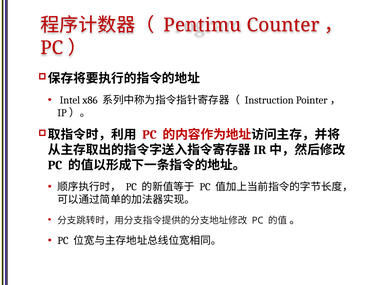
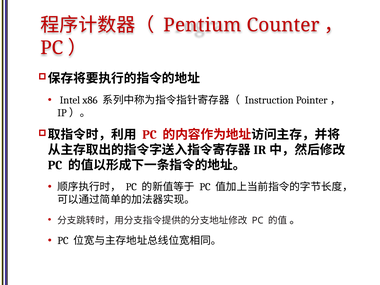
Pentimu: Pentimu -> Pentium (202, 25)
